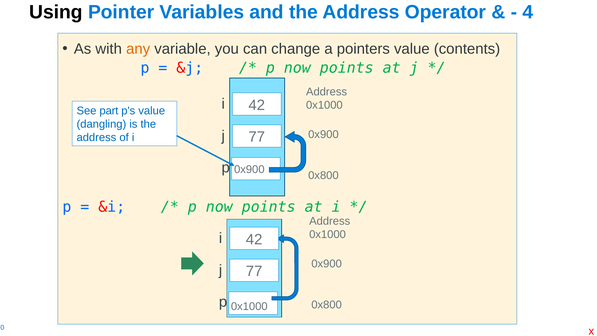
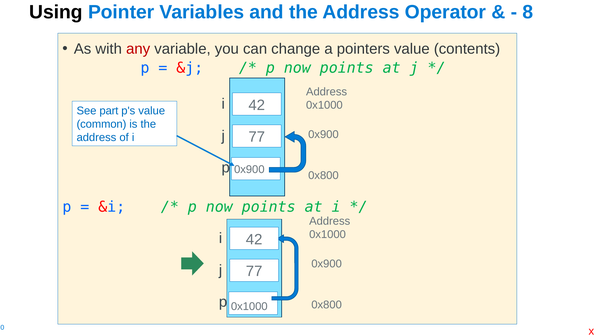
4: 4 -> 8 (528, 12)
any colour: orange -> red (138, 49)
dangling: dangling -> common (101, 124)
